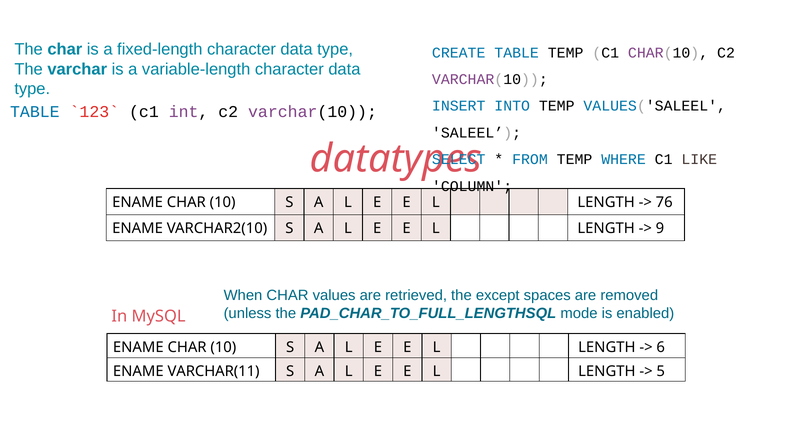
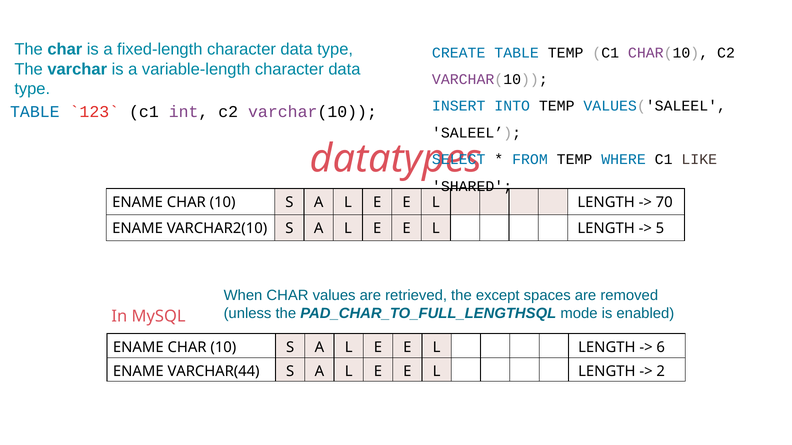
COLUMN: COLUMN -> SHARED (472, 186)
76: 76 -> 70 (664, 203)
9: 9 -> 5 (660, 229)
VARCHAR(11: VARCHAR(11 -> VARCHAR(44 (214, 372)
5: 5 -> 2 (661, 372)
